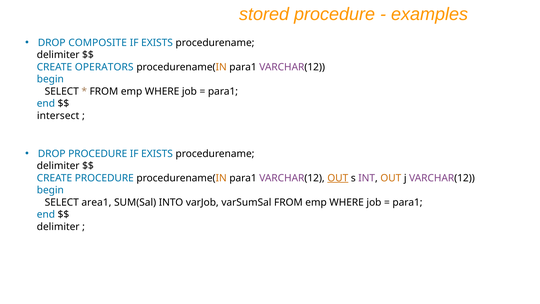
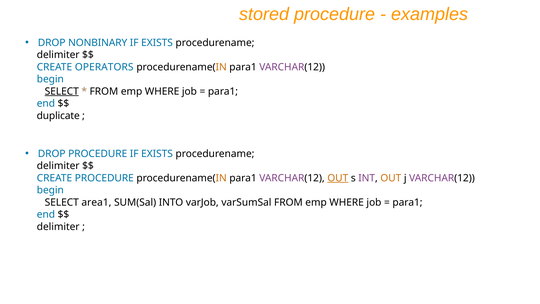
COMPOSITE: COMPOSITE -> NONBINARY (98, 43)
SELECT underline: none -> present (62, 91)
intersect: intersect -> duplicate (58, 116)
